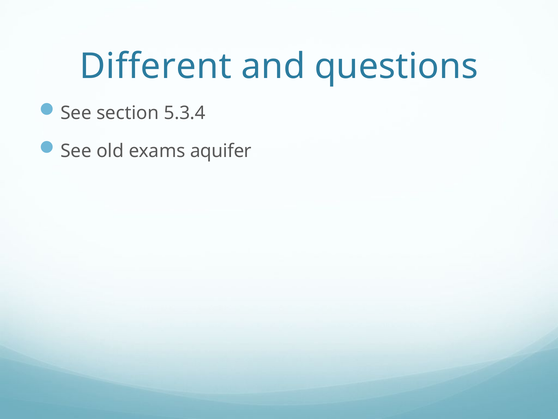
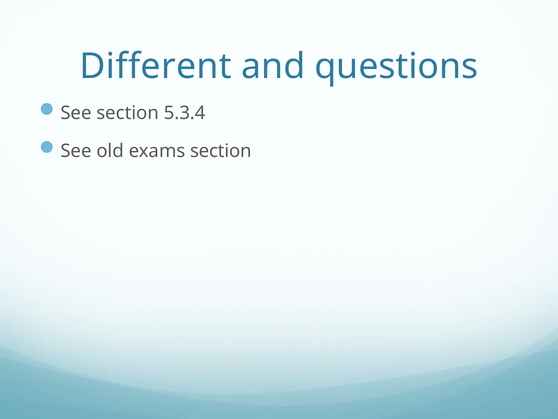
exams aquifer: aquifer -> section (221, 151)
